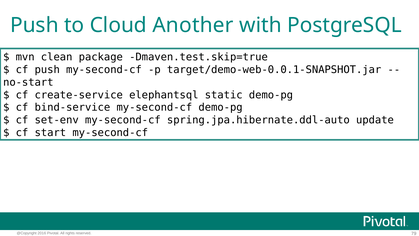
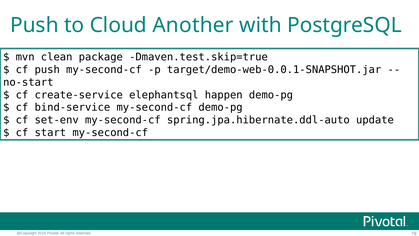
static: static -> happen (224, 95)
